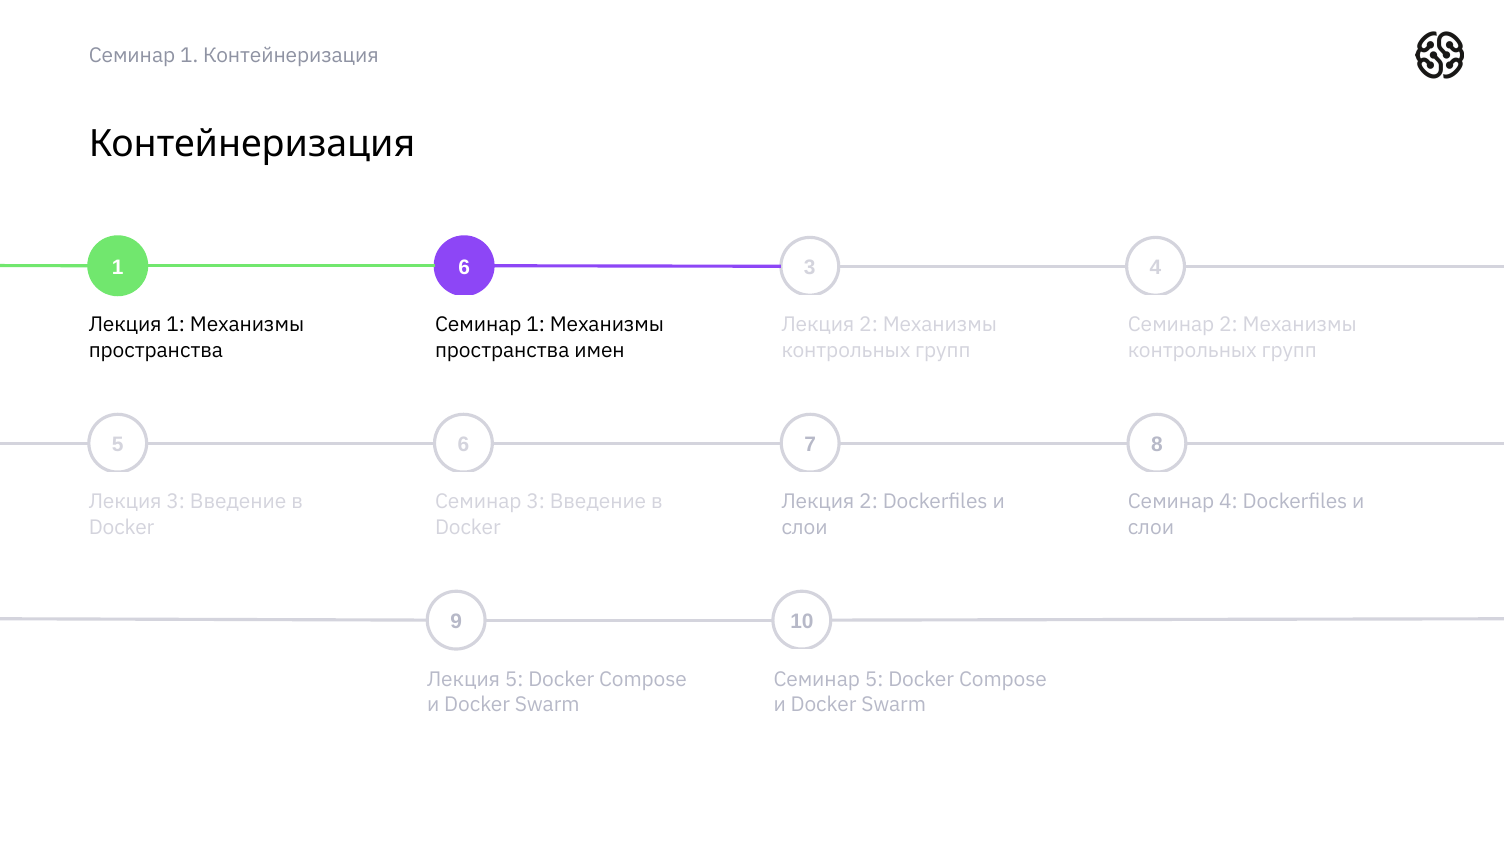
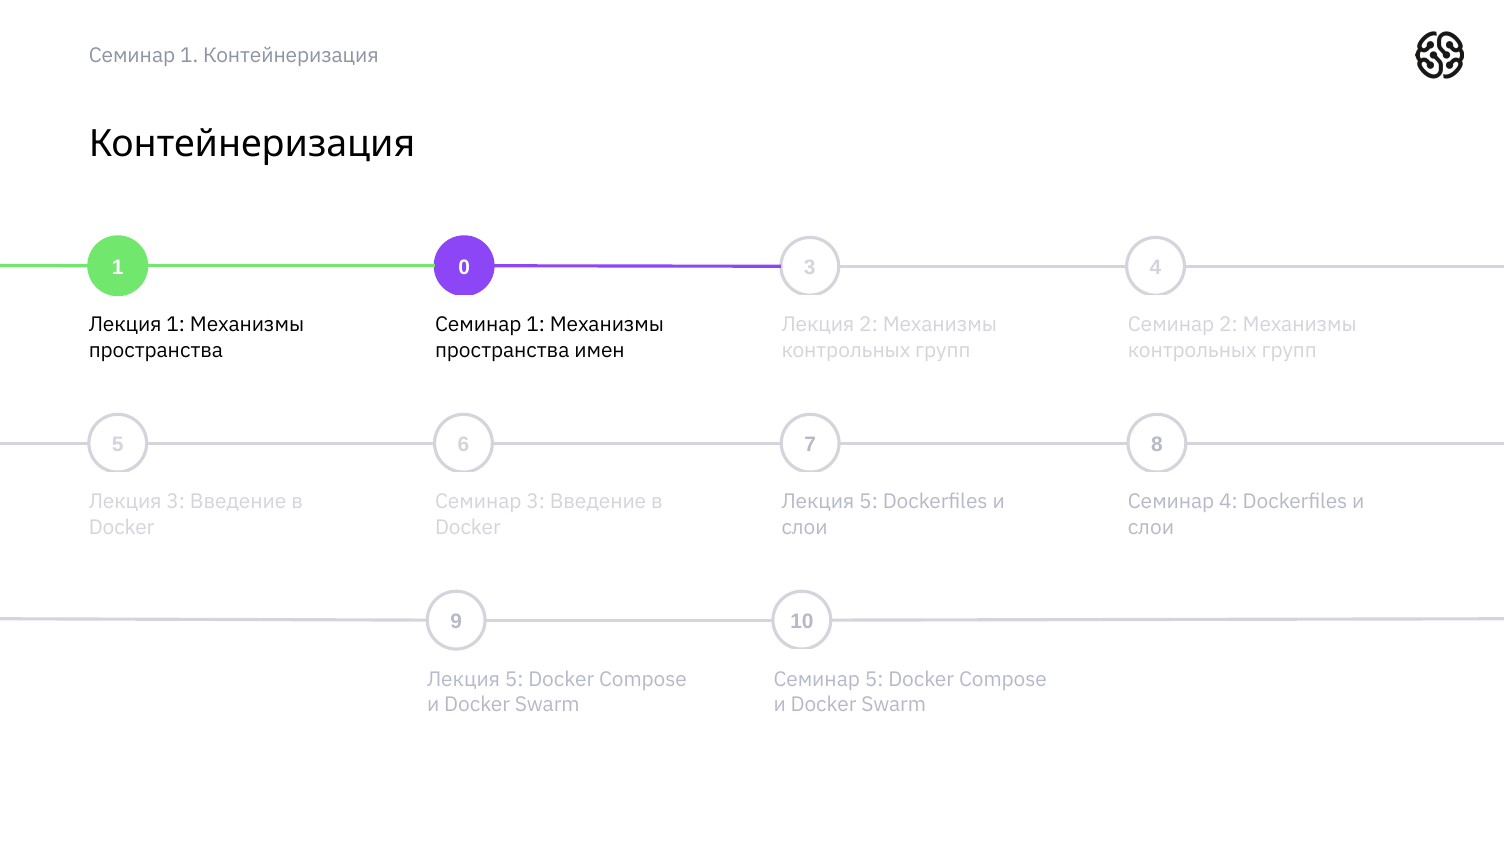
1 6: 6 -> 0 (464, 267)
2: 2 -> 5 (869, 502)
